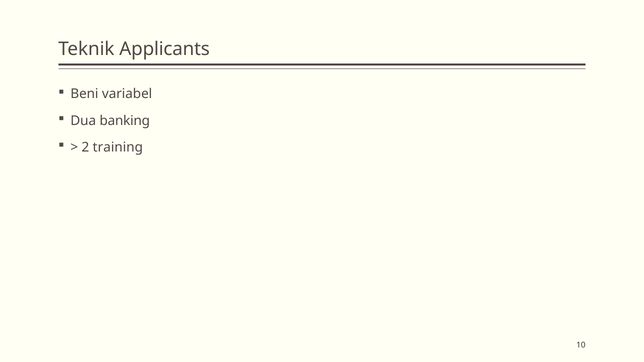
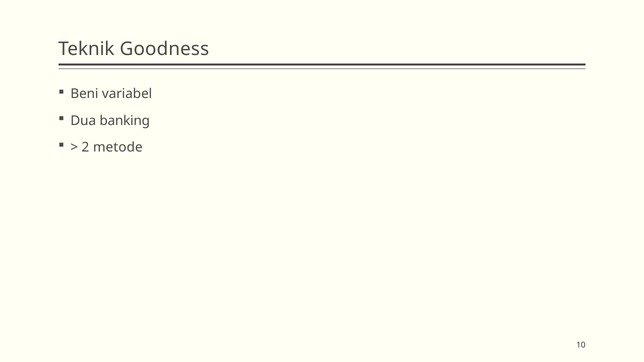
Applicants: Applicants -> Goodness (164, 49)
training: training -> metode (118, 147)
